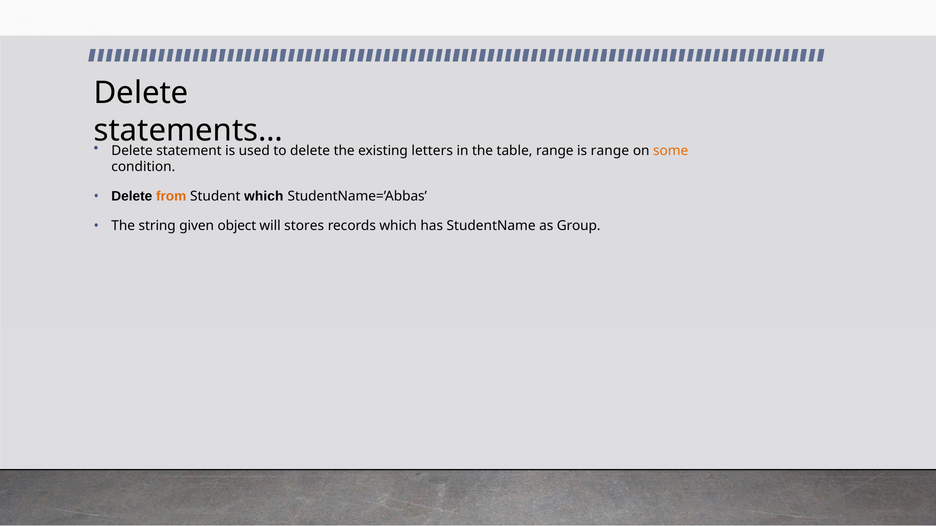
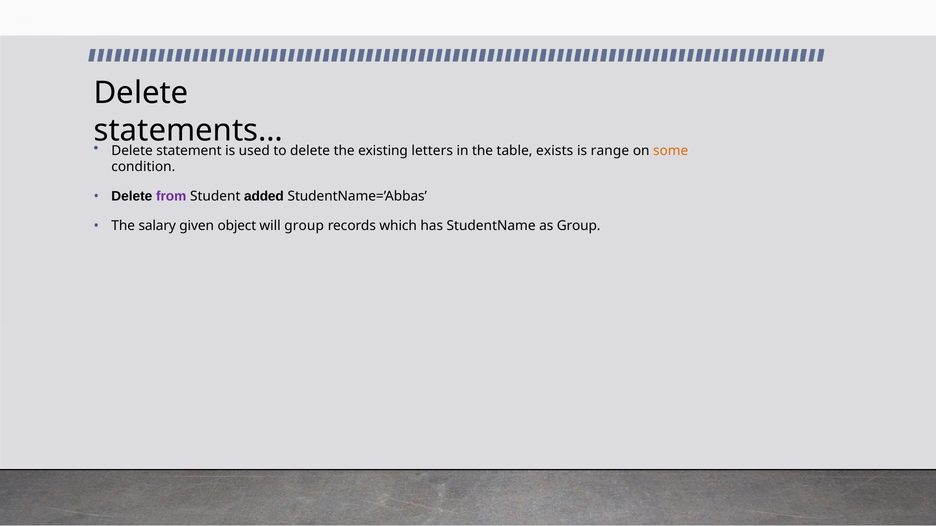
table range: range -> exists (555, 151)
from colour: orange -> purple (171, 196)
Student which: which -> added (264, 196)
string: string -> salary (157, 226)
will stores: stores -> group (304, 226)
